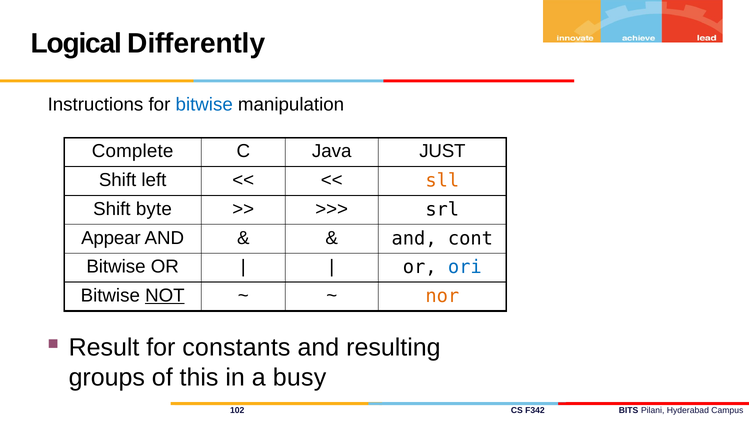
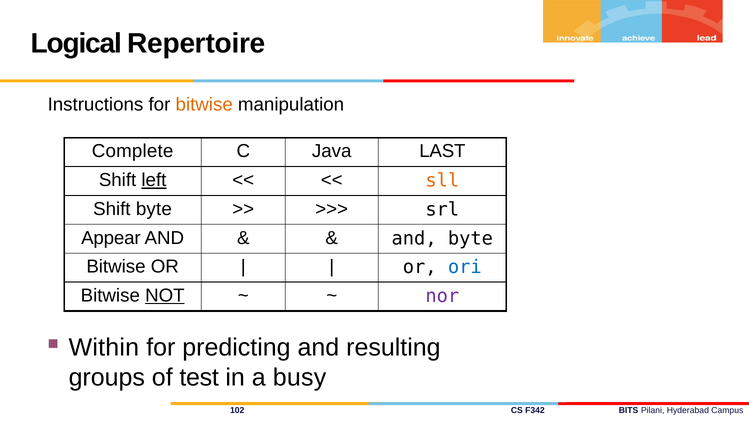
Differently: Differently -> Repertoire (196, 44)
bitwise colour: blue -> orange (204, 105)
JUST: JUST -> LAST (442, 151)
left underline: none -> present (154, 180)
and cont: cont -> byte (470, 239)
nor colour: orange -> purple (442, 296)
Result: Result -> Within (104, 348)
constants: constants -> predicting (236, 348)
this: this -> test (199, 378)
